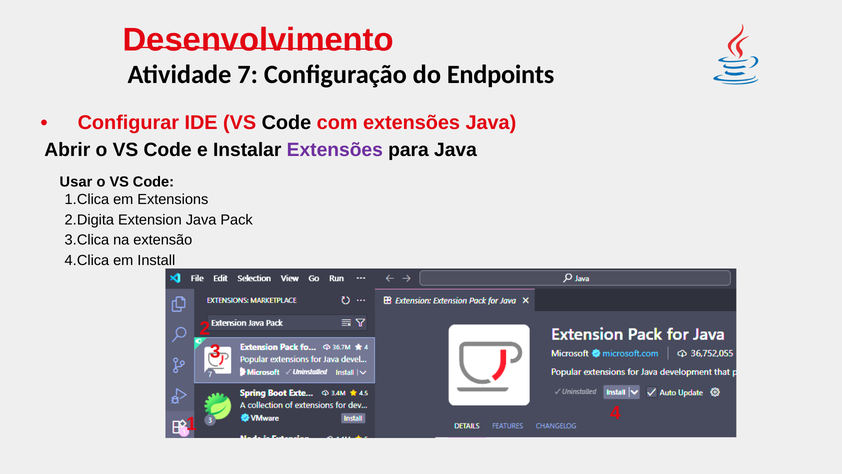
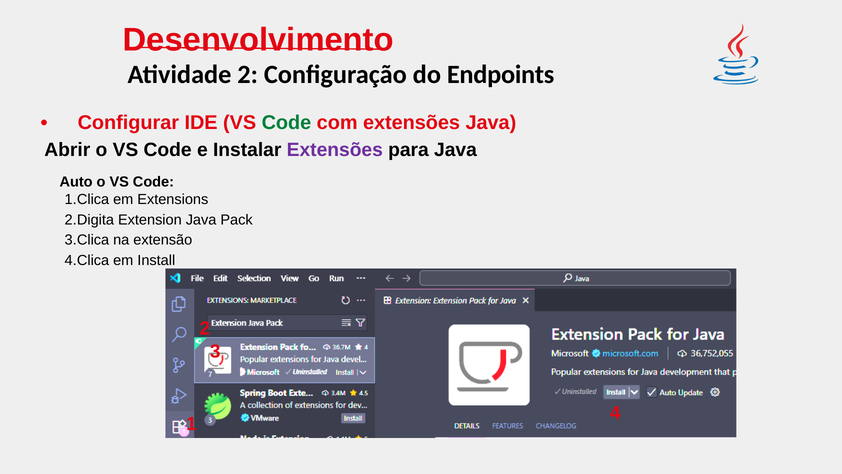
Atividade 7: 7 -> 2 (248, 74)
Code colour: black -> green (286, 122)
Usar: Usar -> Auto (76, 182)
